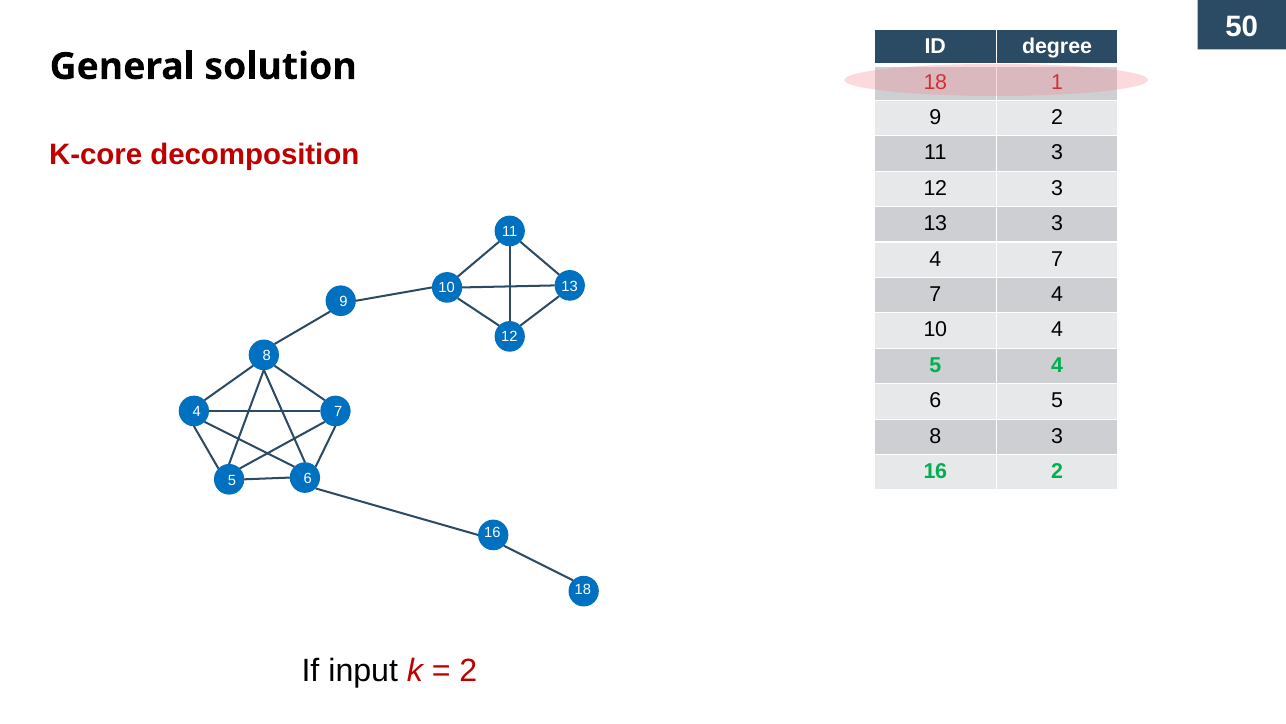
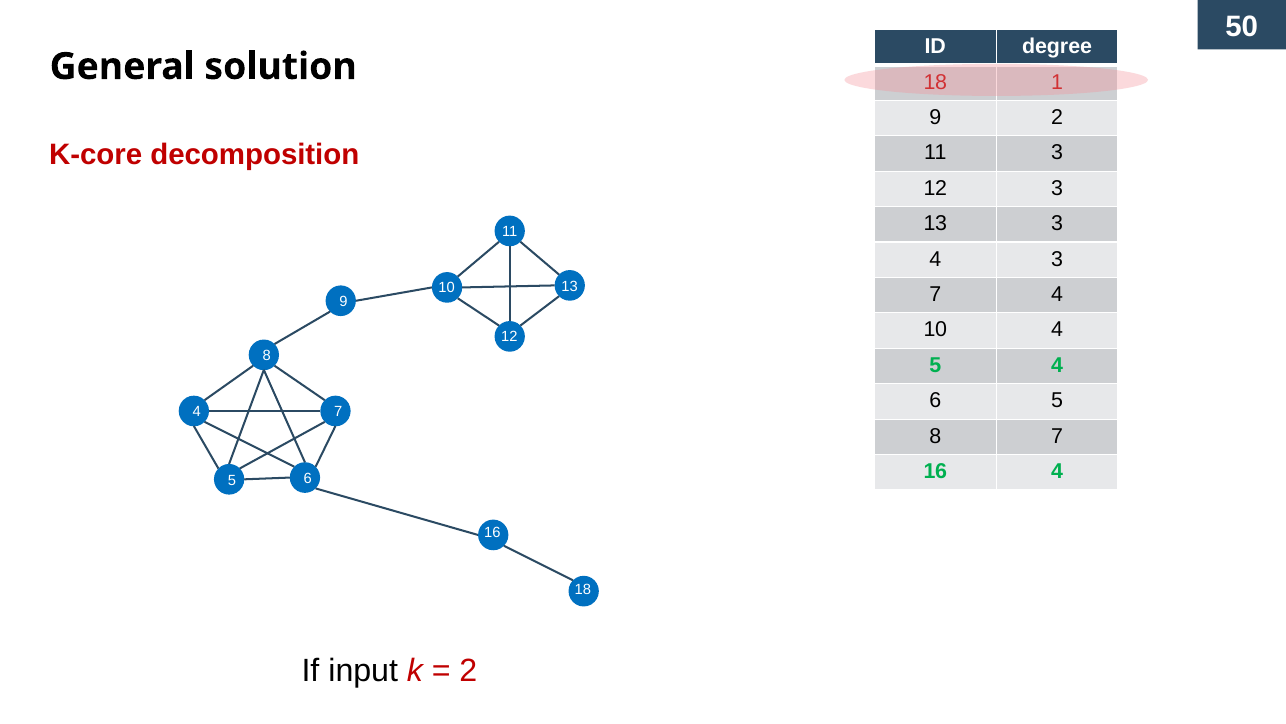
4 7: 7 -> 3 (1057, 259)
8 3: 3 -> 7 (1057, 436)
16 2: 2 -> 4 (1057, 471)
